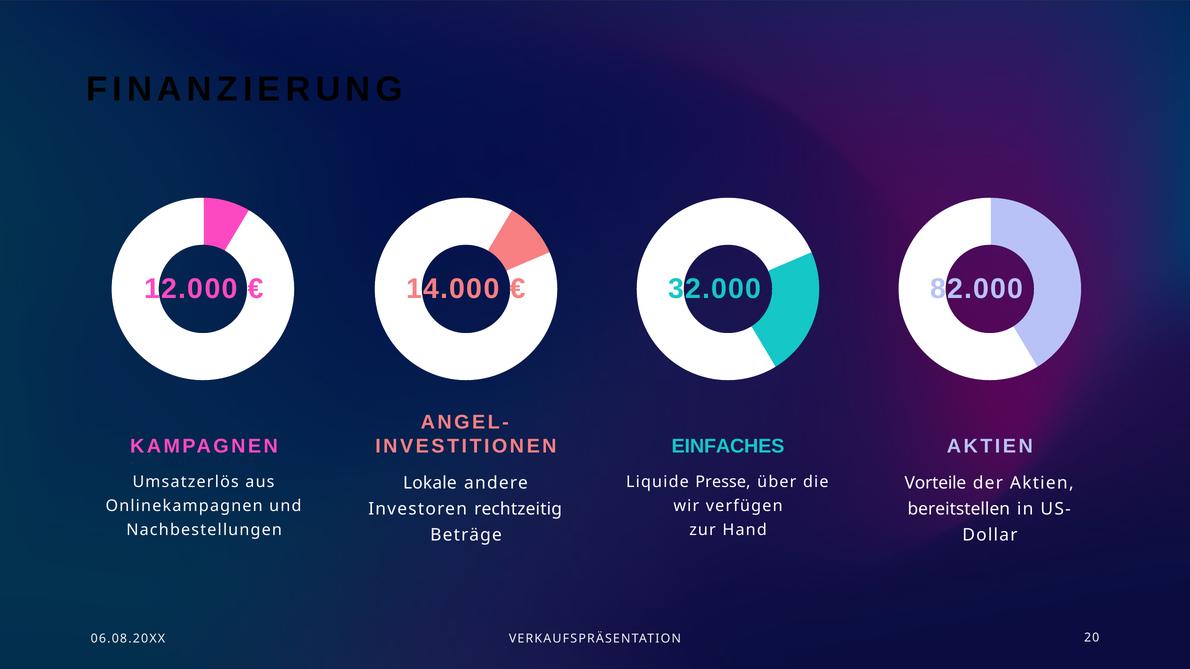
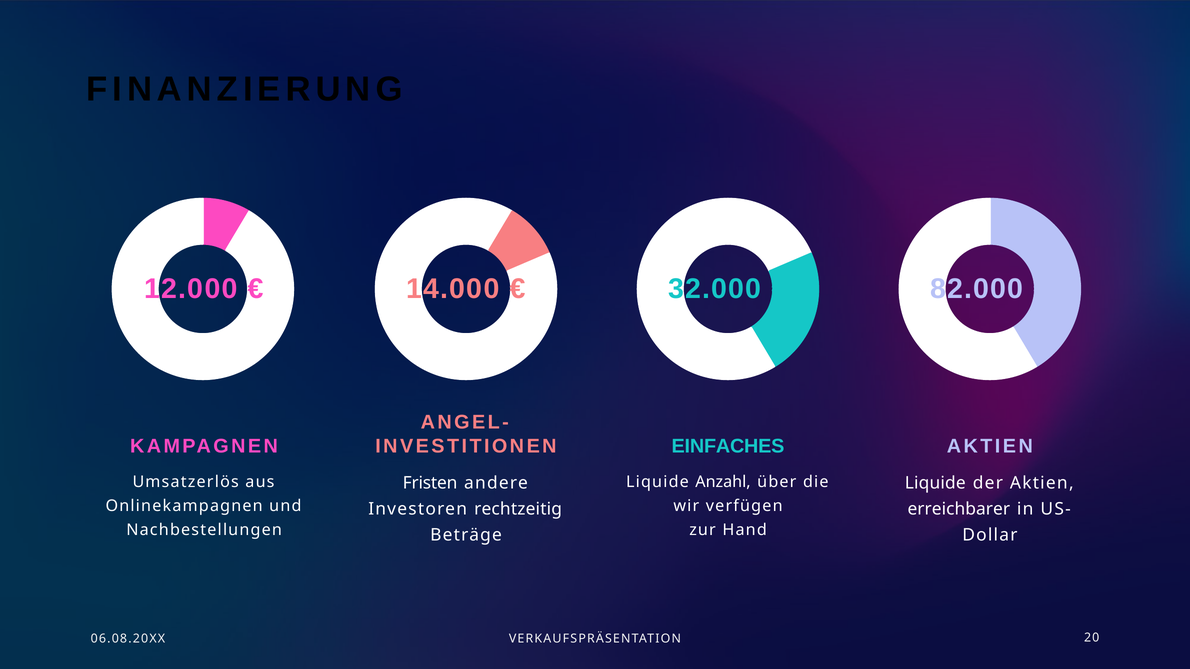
Presse: Presse -> Anzahl (723, 482)
Lokale: Lokale -> Fristen (430, 483)
Vorteile: Vorteile -> Liquide (935, 483)
bereitstellen: bereitstellen -> erreichbarer (959, 509)
